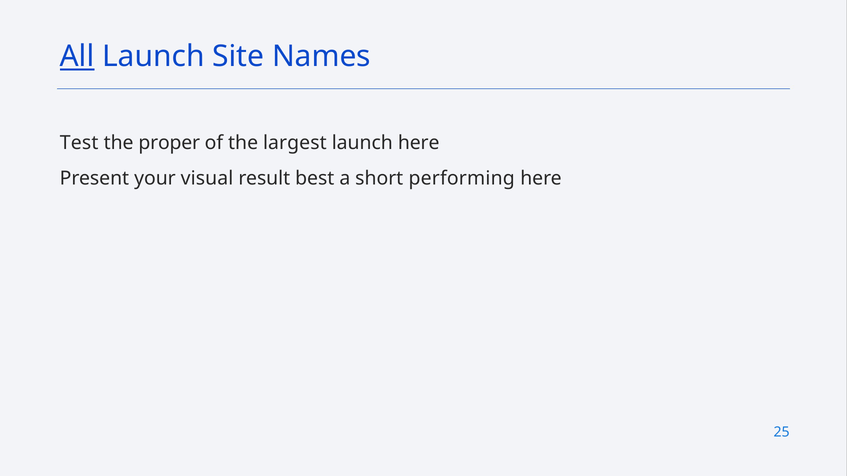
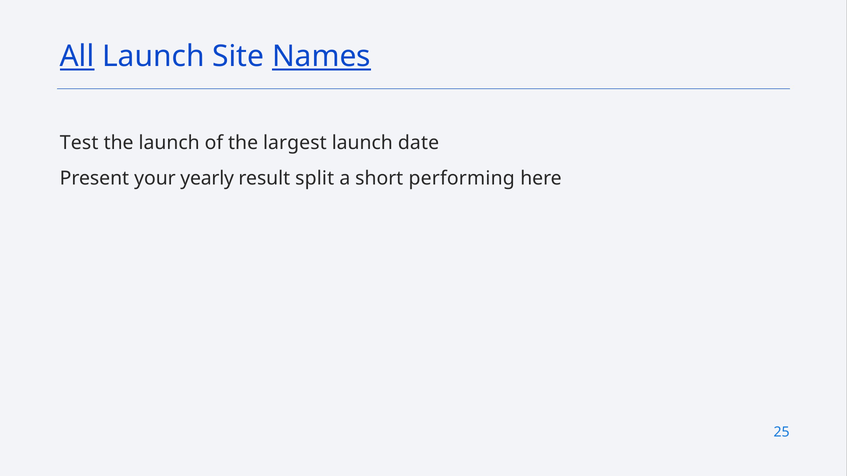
Names underline: none -> present (321, 57)
the proper: proper -> launch (169, 143)
launch here: here -> date (419, 143)
visual: visual -> yearly (207, 179)
best: best -> split (315, 179)
